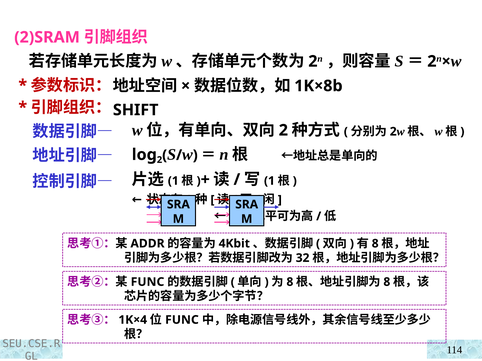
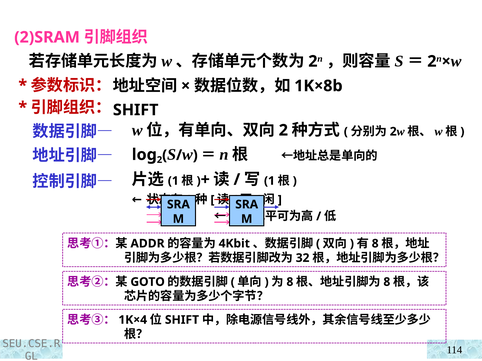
FUNC: FUNC -> GOTO (148, 282)
FUNC: FUNC -> SHIFT (182, 320)
